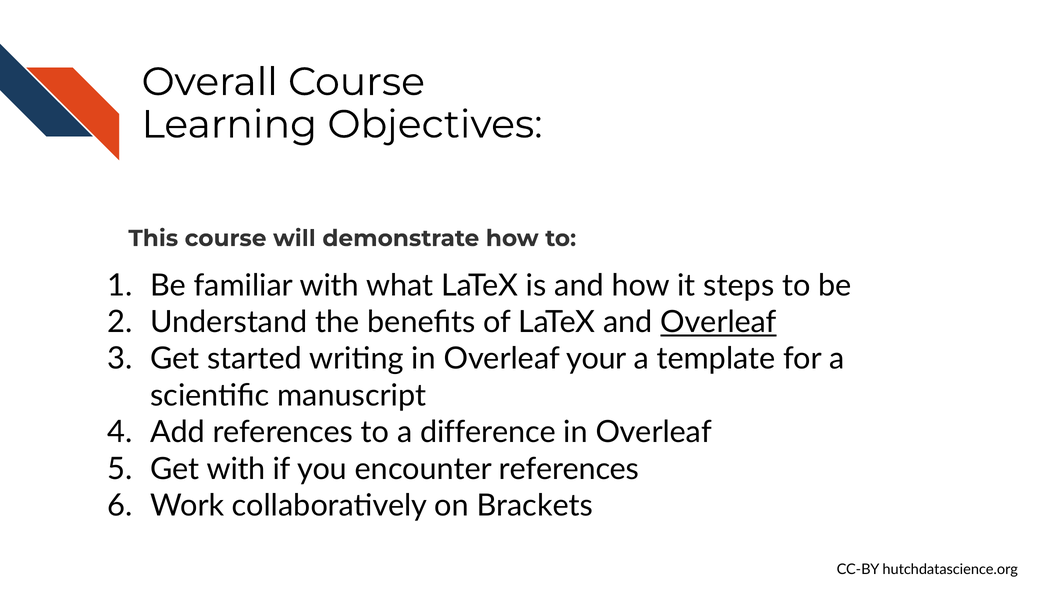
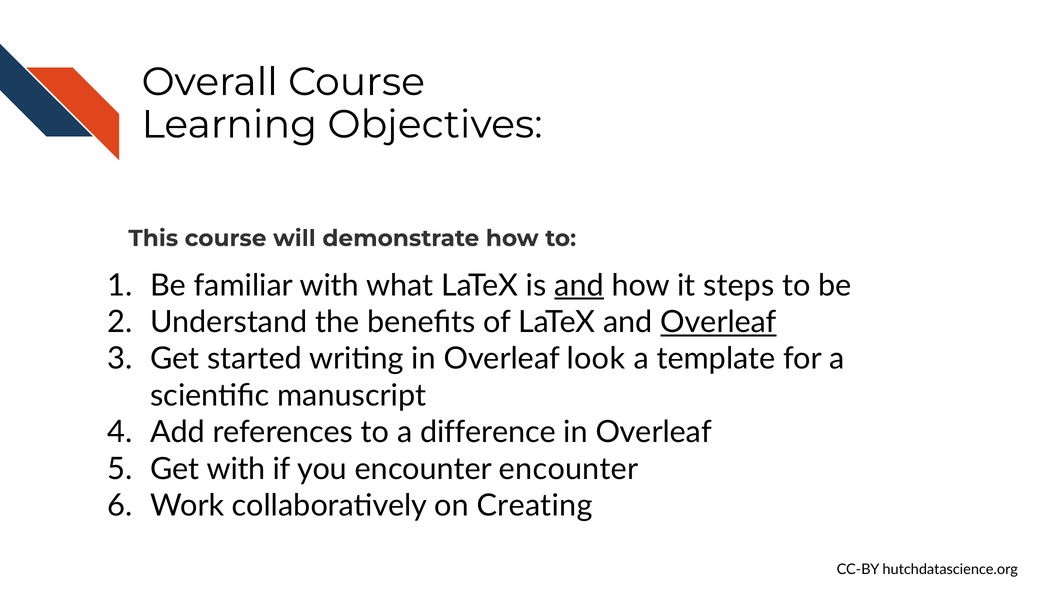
and underline: none -> present (579, 286)
your: your -> look (596, 359)
encounter references: references -> encounter (569, 470)
Brackets: Brackets -> Creating (535, 506)
